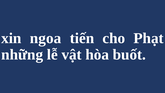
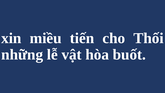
ngoa: ngoa -> miều (46, 38)
Phạt: Phạt -> Thối (148, 38)
